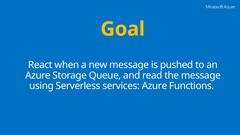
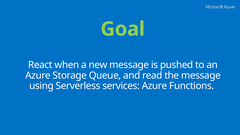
Goal colour: yellow -> light green (123, 29)
